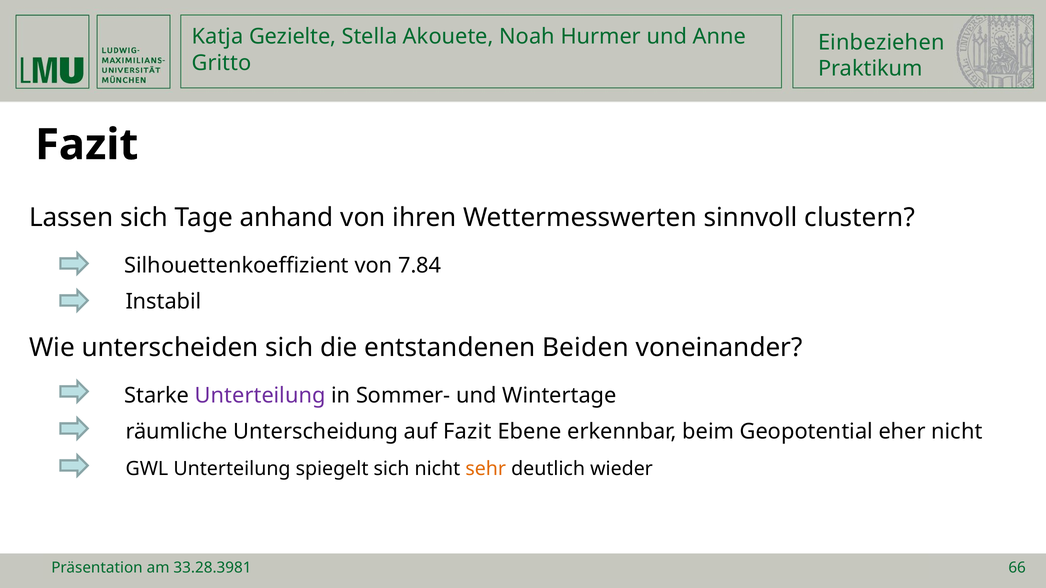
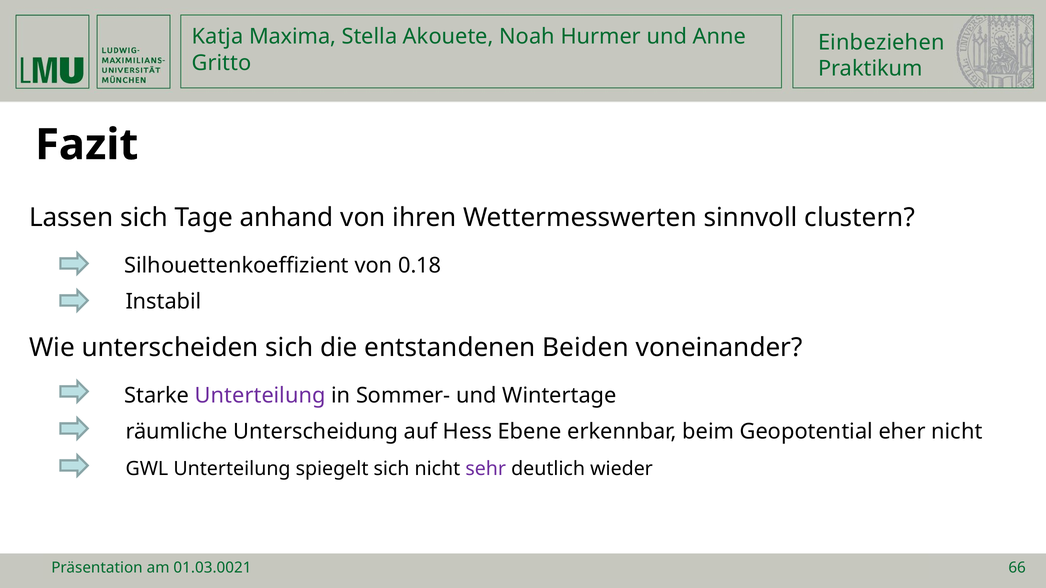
Gezielte: Gezielte -> Maxima (293, 37)
7.84: 7.84 -> 0.18 (420, 266)
auf Fazit: Fazit -> Hess (468, 432)
sehr colour: orange -> purple (486, 469)
33.28.3981: 33.28.3981 -> 01.03.0021 (212, 568)
